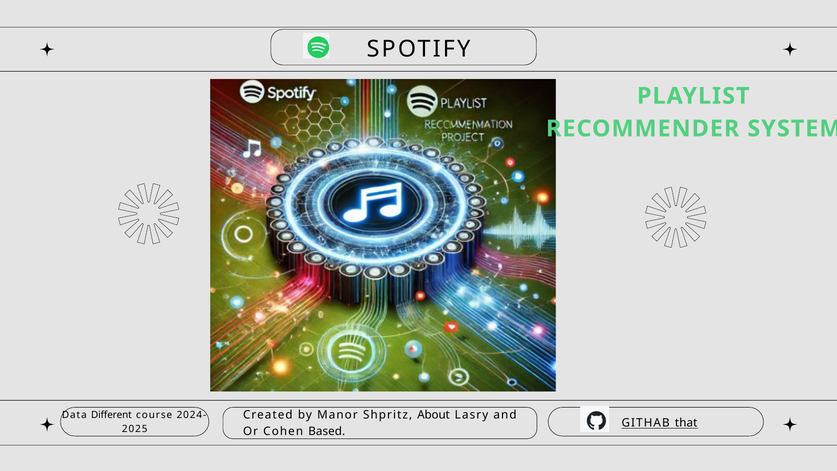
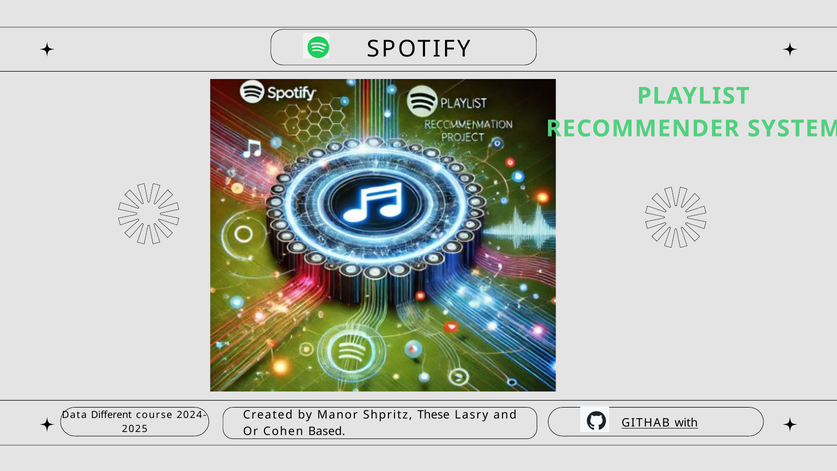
About: About -> These (433, 415)
that: that -> with (686, 423)
